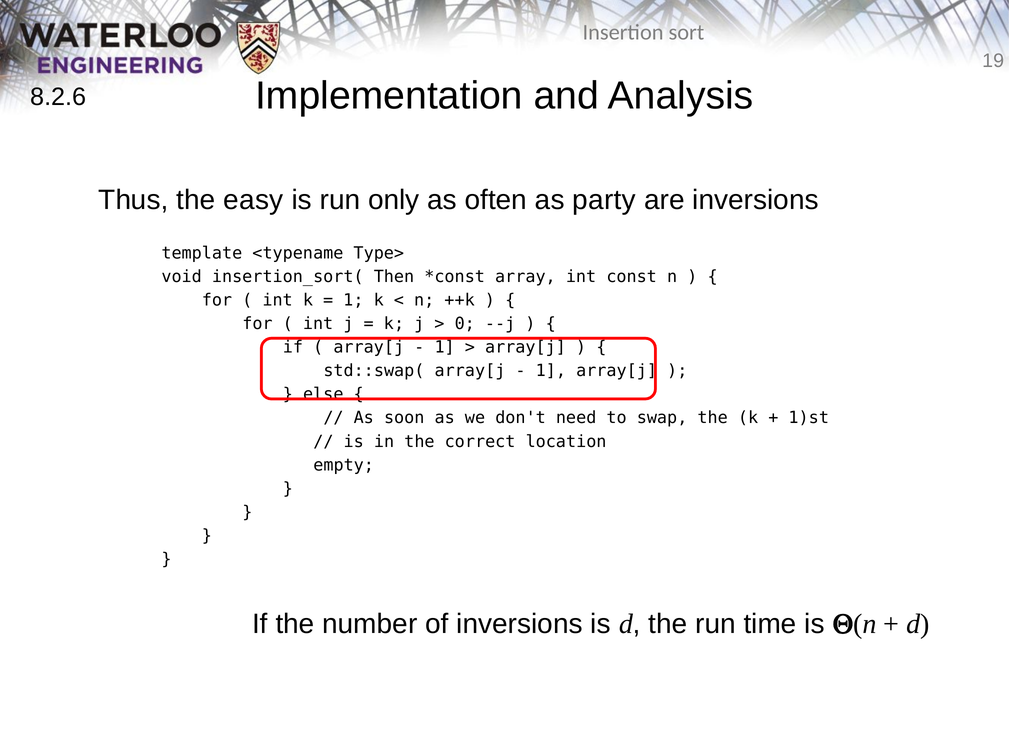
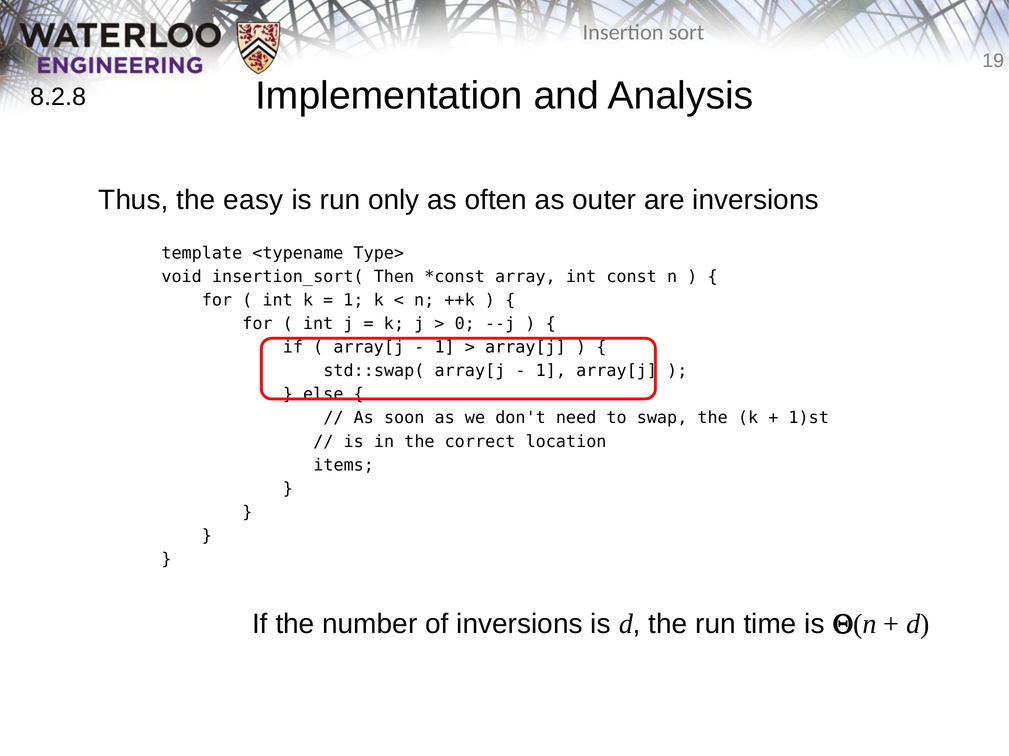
8.2.6: 8.2.6 -> 8.2.8 (58, 97)
party: party -> outer (604, 200)
empty: empty -> items (344, 465)
